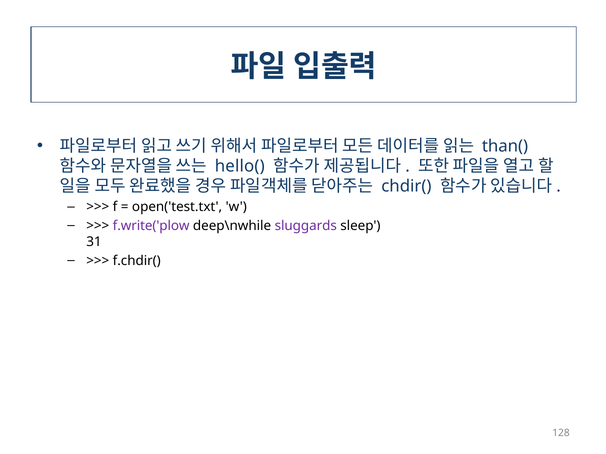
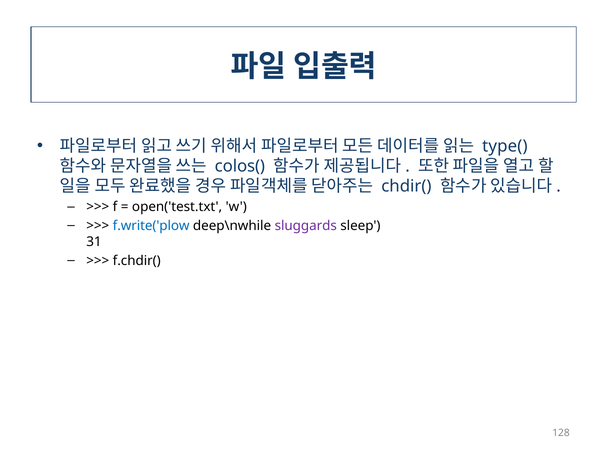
than(: than( -> type( (505, 146)
hello(: hello( -> colos( (240, 166)
f.write('plow colour: purple -> blue (151, 226)
